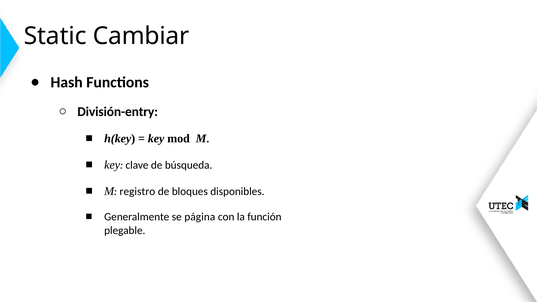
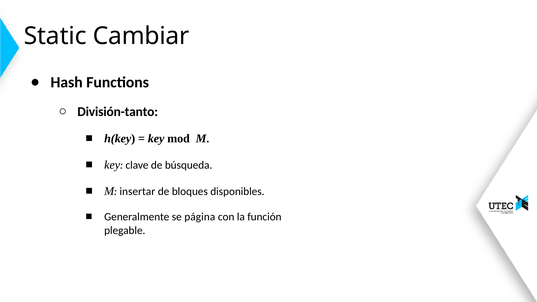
División-entry: División-entry -> División-tanto (118, 112)
registro: registro -> insertar (137, 191)
